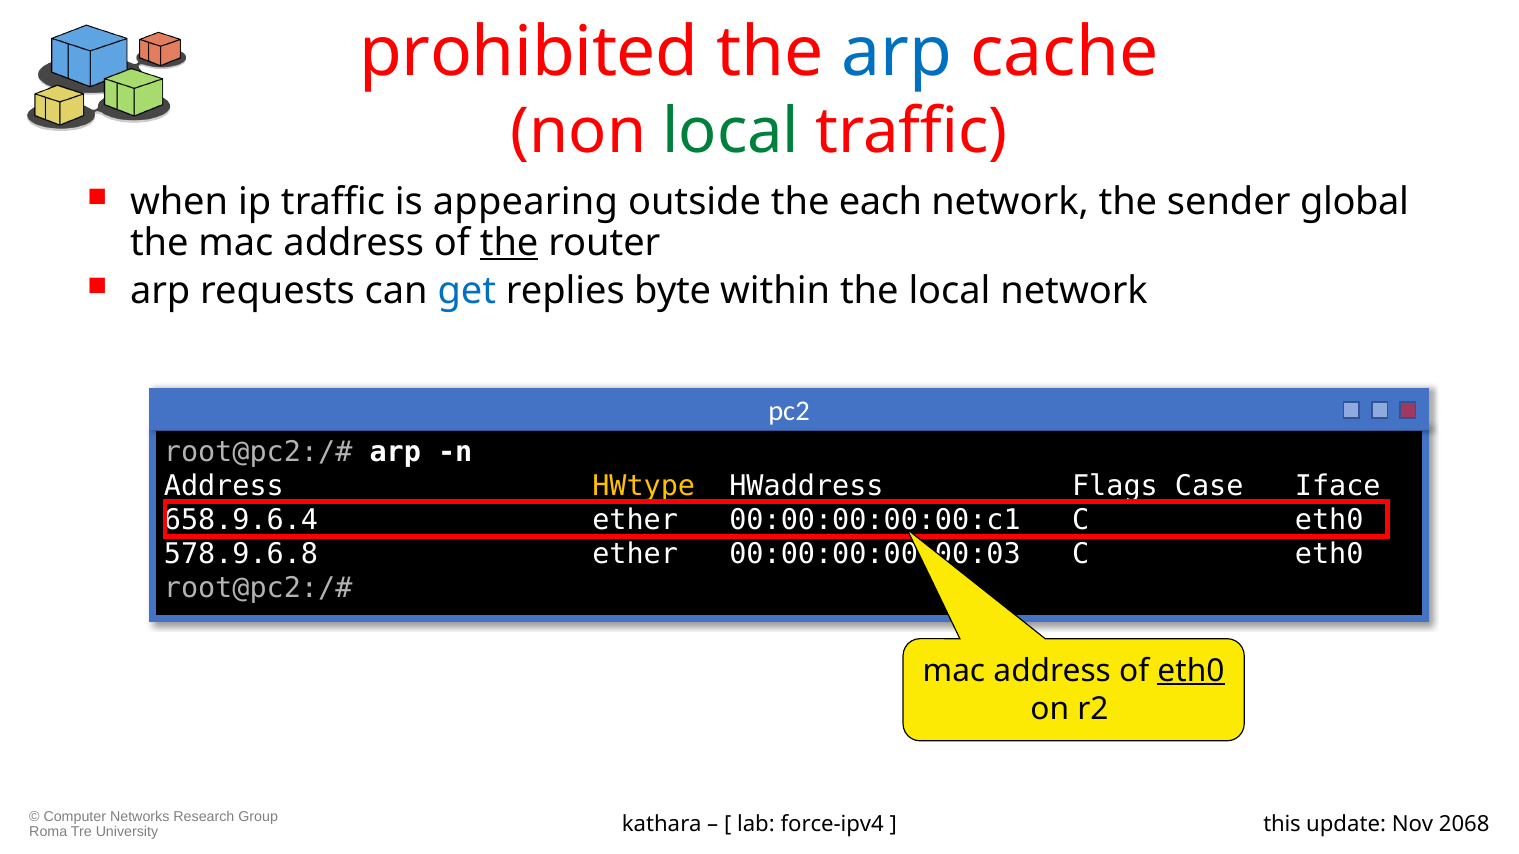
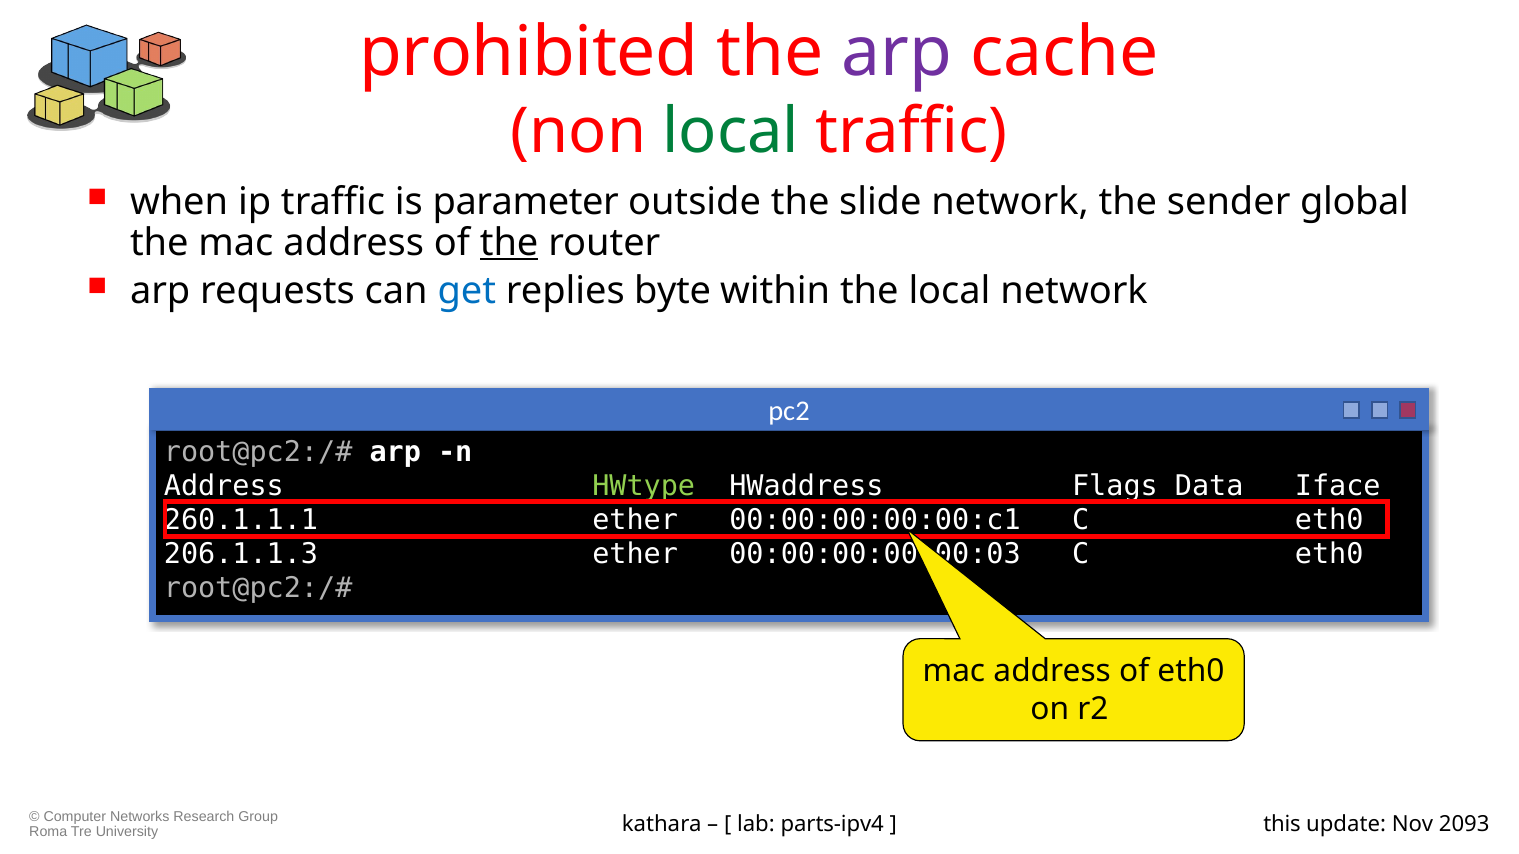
arp colour: blue -> purple (897, 53)
appearing: appearing -> parameter (526, 202)
each: each -> slide (880, 202)
HWtype colour: yellow -> light green (644, 486)
Case: Case -> Data (1209, 486)
658.9.6.4: 658.9.6.4 -> 260.1.1.1 (241, 520)
578.9.6.8: 578.9.6.8 -> 206.1.1.3 (241, 555)
eth0 underline: present -> none (1191, 671)
force-ipv4: force-ipv4 -> parts-ipv4 (832, 825)
2068: 2068 -> 2093 (1464, 825)
